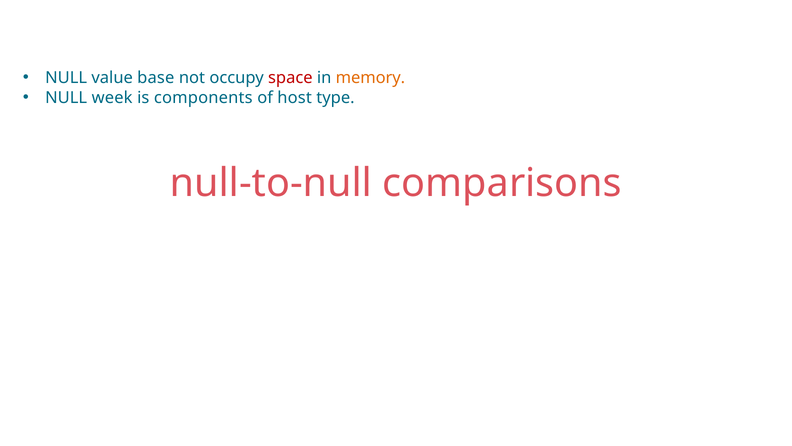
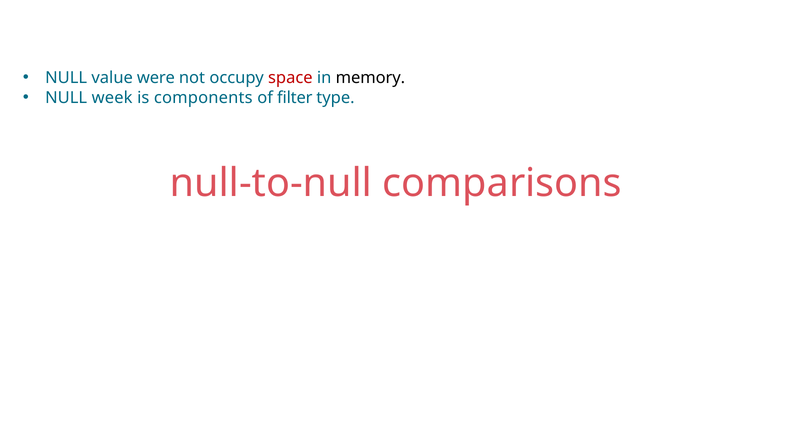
base: base -> were (156, 78)
memory colour: orange -> black (370, 78)
host: host -> filter (295, 97)
